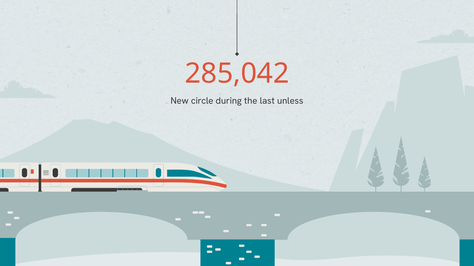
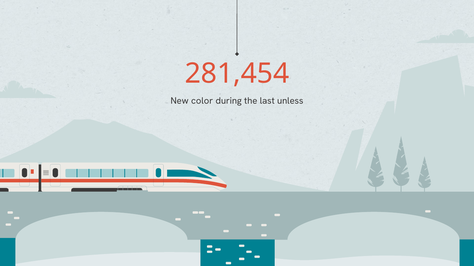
285,042: 285,042 -> 281,454 (237, 74)
circle: circle -> color (202, 101)
